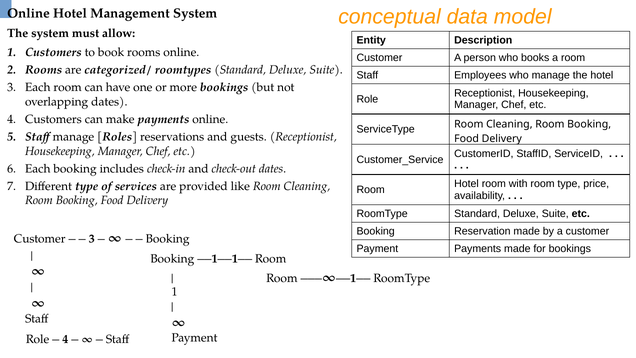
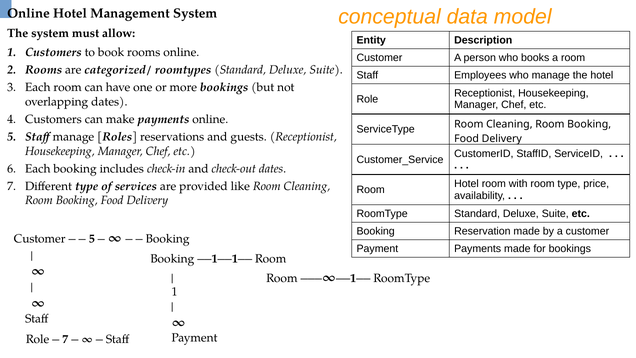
3: 3 -> 5 (92, 239)
4: 4 -> 7 (65, 339)
